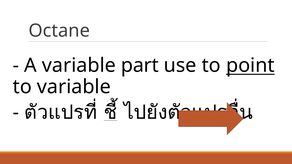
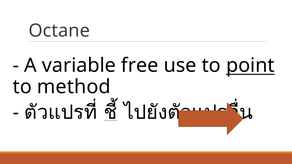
part: part -> free (140, 66)
to variable: variable -> method (74, 87)
